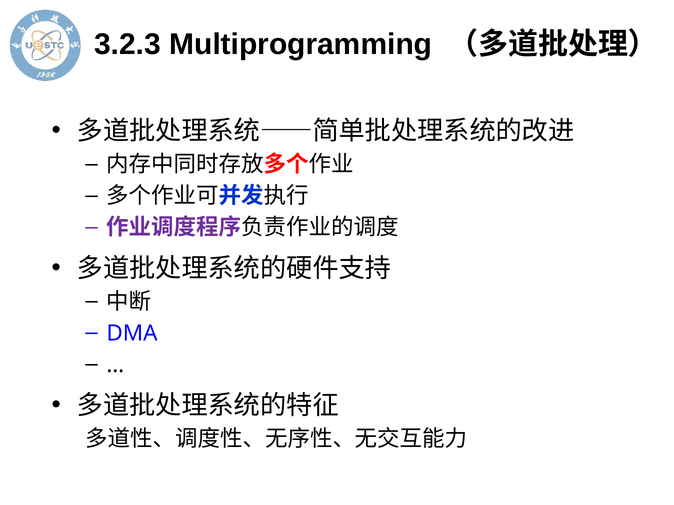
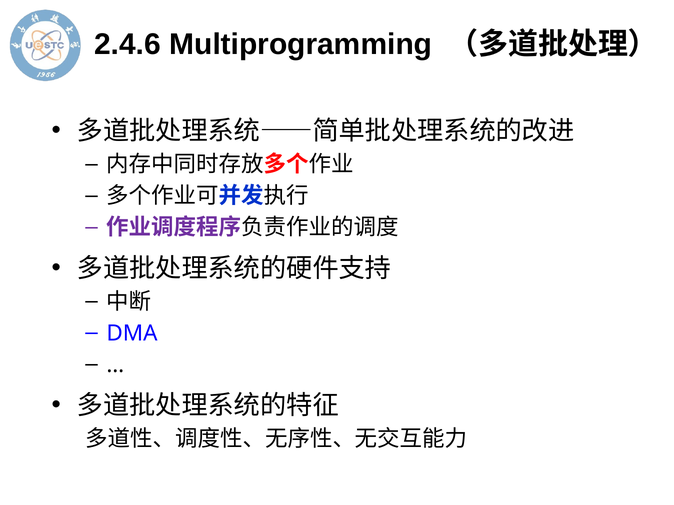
3.2.3: 3.2.3 -> 2.4.6 (128, 44)
